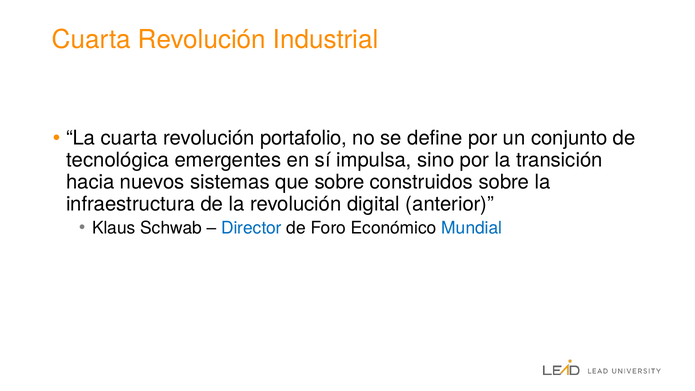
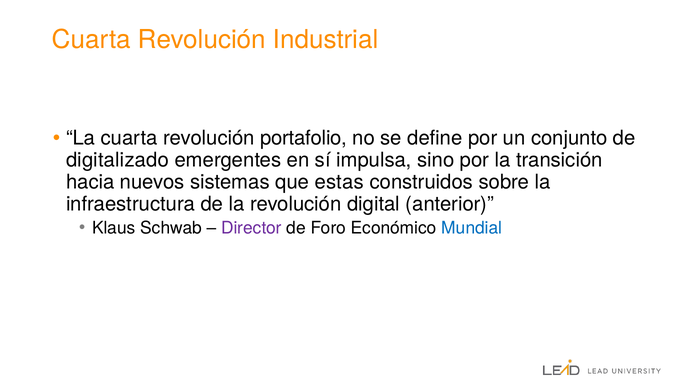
tecnológica: tecnológica -> digitalizado (118, 160)
que sobre: sobre -> estas (339, 182)
Director colour: blue -> purple (251, 228)
